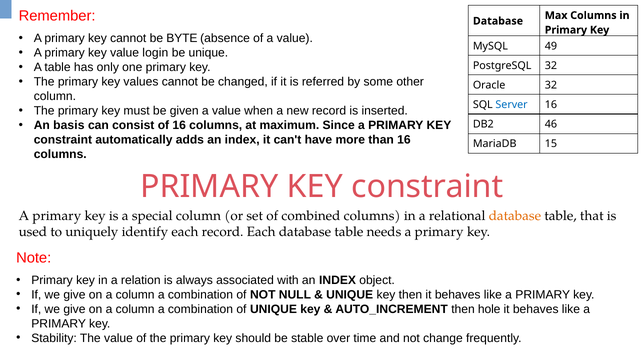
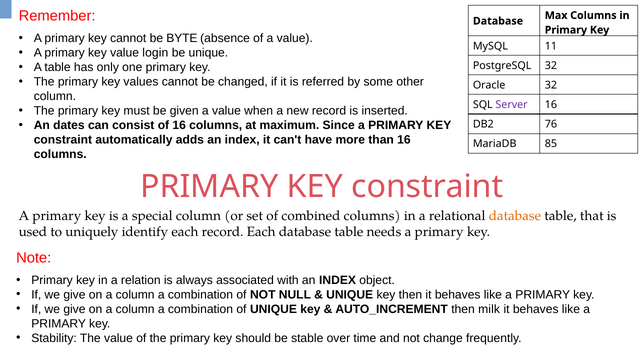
49: 49 -> 11 (551, 46)
Server colour: blue -> purple (512, 105)
basis: basis -> dates (69, 125)
46: 46 -> 76 (551, 124)
15: 15 -> 85 (551, 144)
hole: hole -> milk (489, 309)
